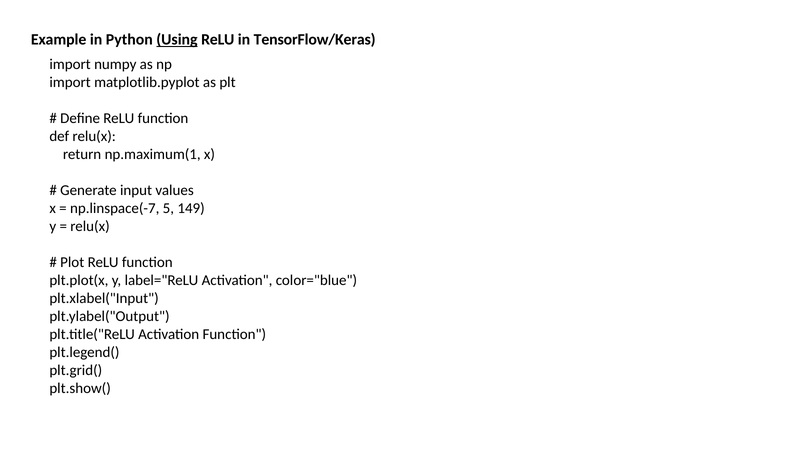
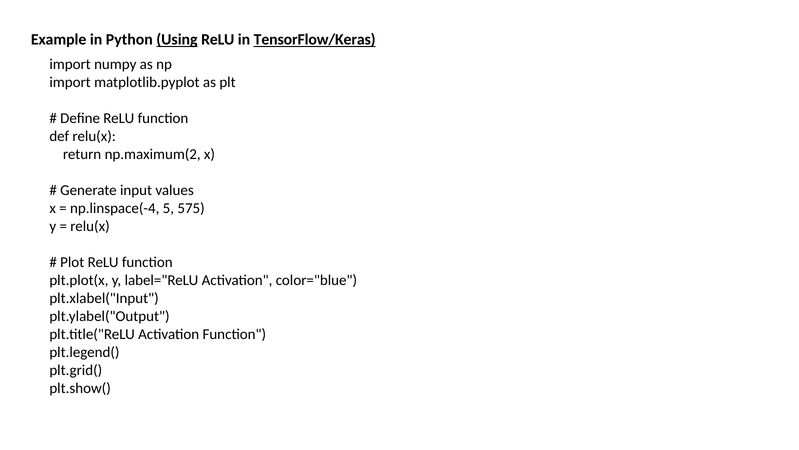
TensorFlow/Keras underline: none -> present (315, 39)
np.maximum(1: np.maximum(1 -> np.maximum(2 (153, 154)
np.linspace(-7: np.linspace(-7 -> np.linspace(-4 (115, 208)
149: 149 -> 575 (191, 208)
